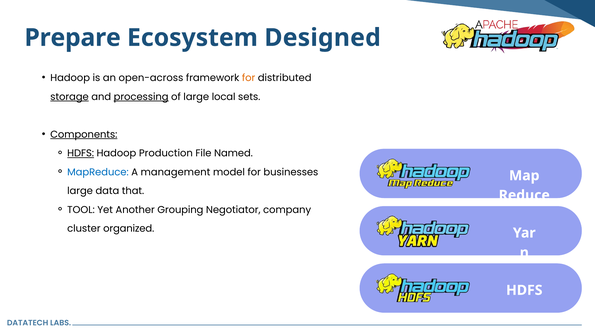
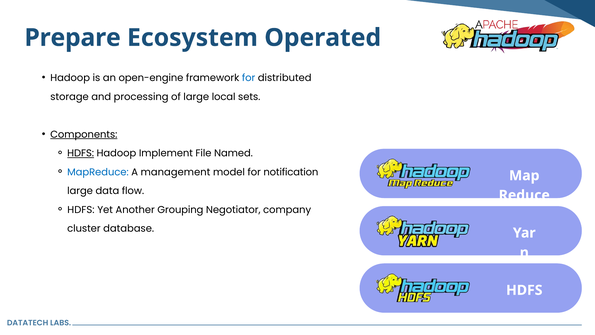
Designed: Designed -> Operated (323, 38)
open-across: open-across -> open-engine (151, 78)
for colour: orange -> blue (249, 78)
storage underline: present -> none (70, 97)
processing underline: present -> none (141, 97)
Production: Production -> Implement (166, 153)
businesses: businesses -> notification (291, 172)
that: that -> flow (133, 191)
TOOL: TOOL -> HDFS (81, 210)
organized: organized -> database (129, 228)
